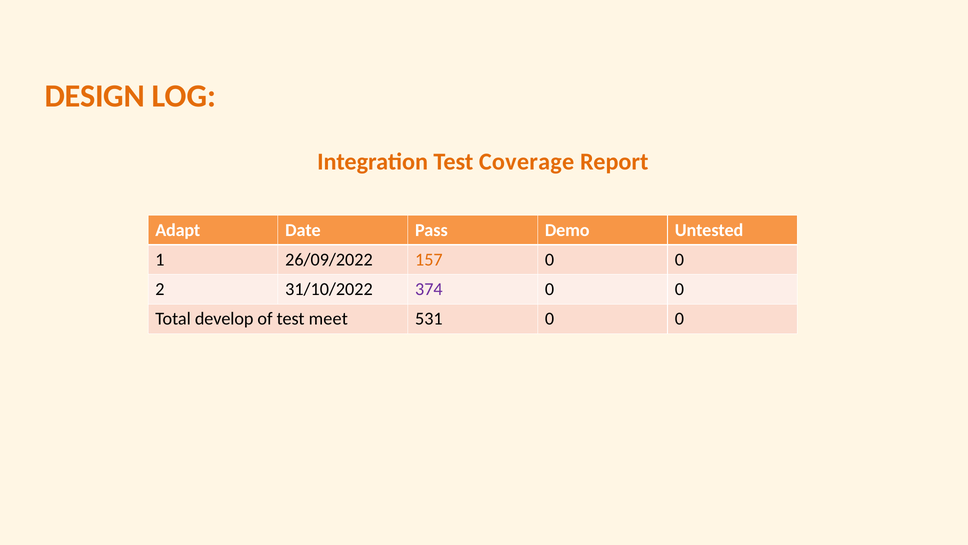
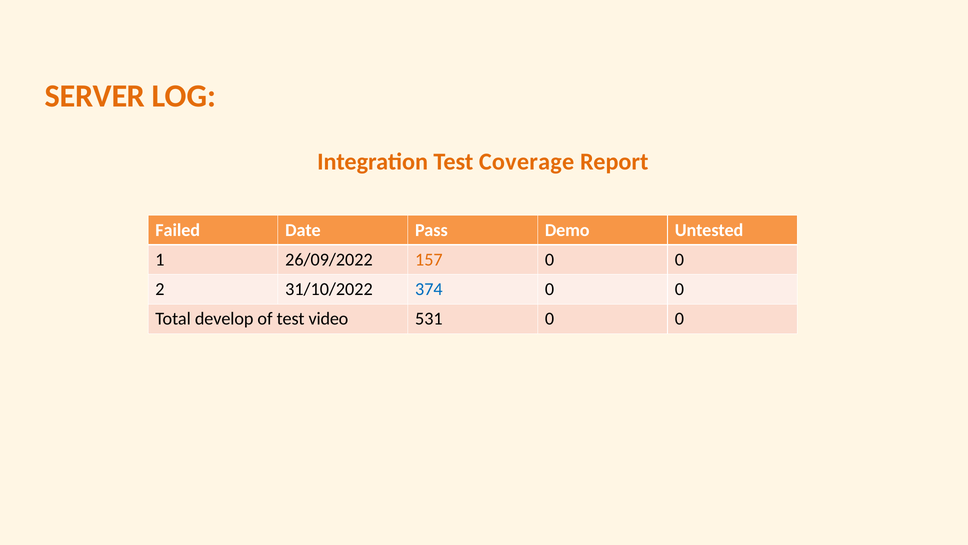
DESIGN: DESIGN -> SERVER (95, 96)
Adapt: Adapt -> Failed (178, 230)
374 colour: purple -> blue (429, 289)
meet: meet -> video (328, 319)
